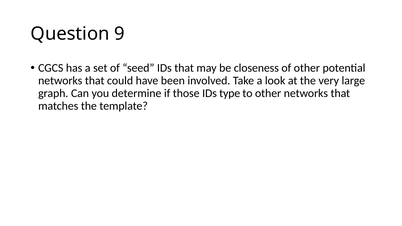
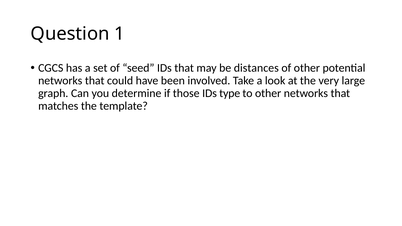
9: 9 -> 1 (120, 34)
closeness: closeness -> distances (256, 68)
